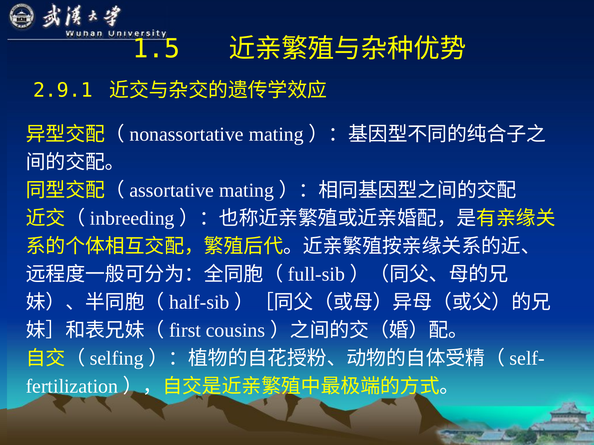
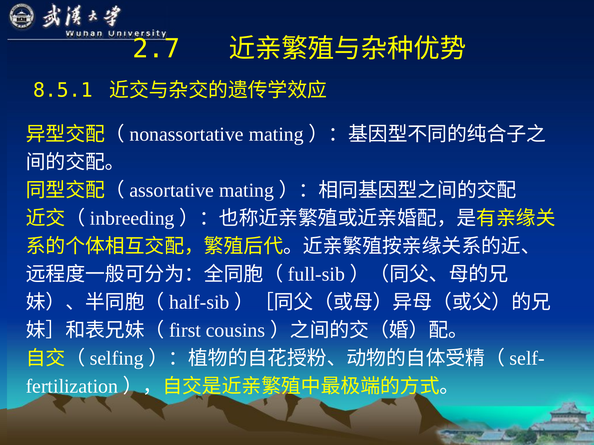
1.5: 1.5 -> 2.7 (156, 49)
2.9.1: 2.9.1 -> 8.5.1 (63, 90)
